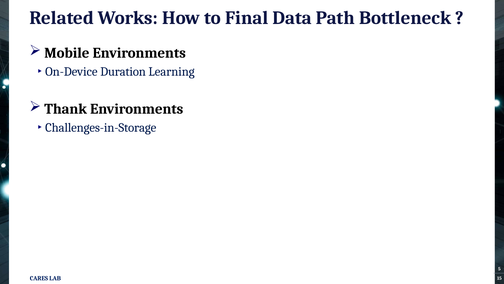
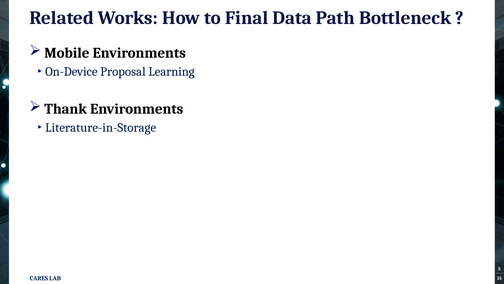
Duration: Duration -> Proposal (123, 72)
Challenges-in-Storage: Challenges-in-Storage -> Literature-in-Storage (101, 127)
